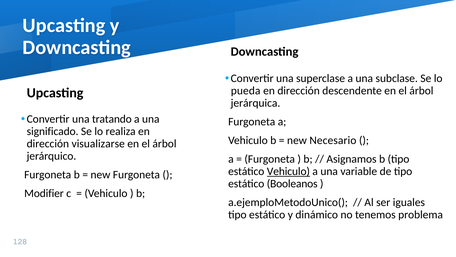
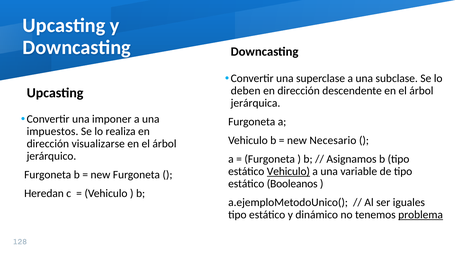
pueda: pueda -> deben (246, 91)
tratando: tratando -> imponer (112, 119)
significado: significado -> impuestos (53, 131)
Modifier: Modifier -> Heredan (44, 193)
problema underline: none -> present (421, 214)
